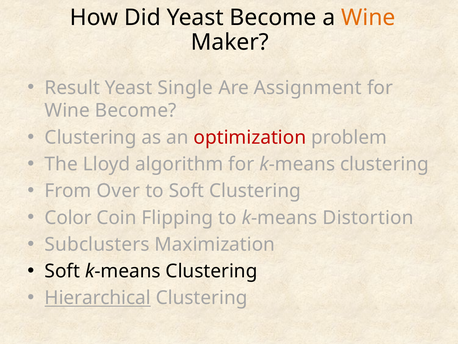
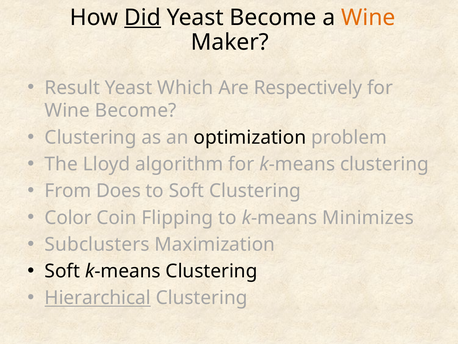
Did underline: none -> present (143, 17)
Single: Single -> Which (185, 88)
Assignment: Assignment -> Respectively (308, 88)
optimization colour: red -> black (250, 137)
Over: Over -> Does (118, 191)
Distortion: Distortion -> Minimizes (368, 217)
